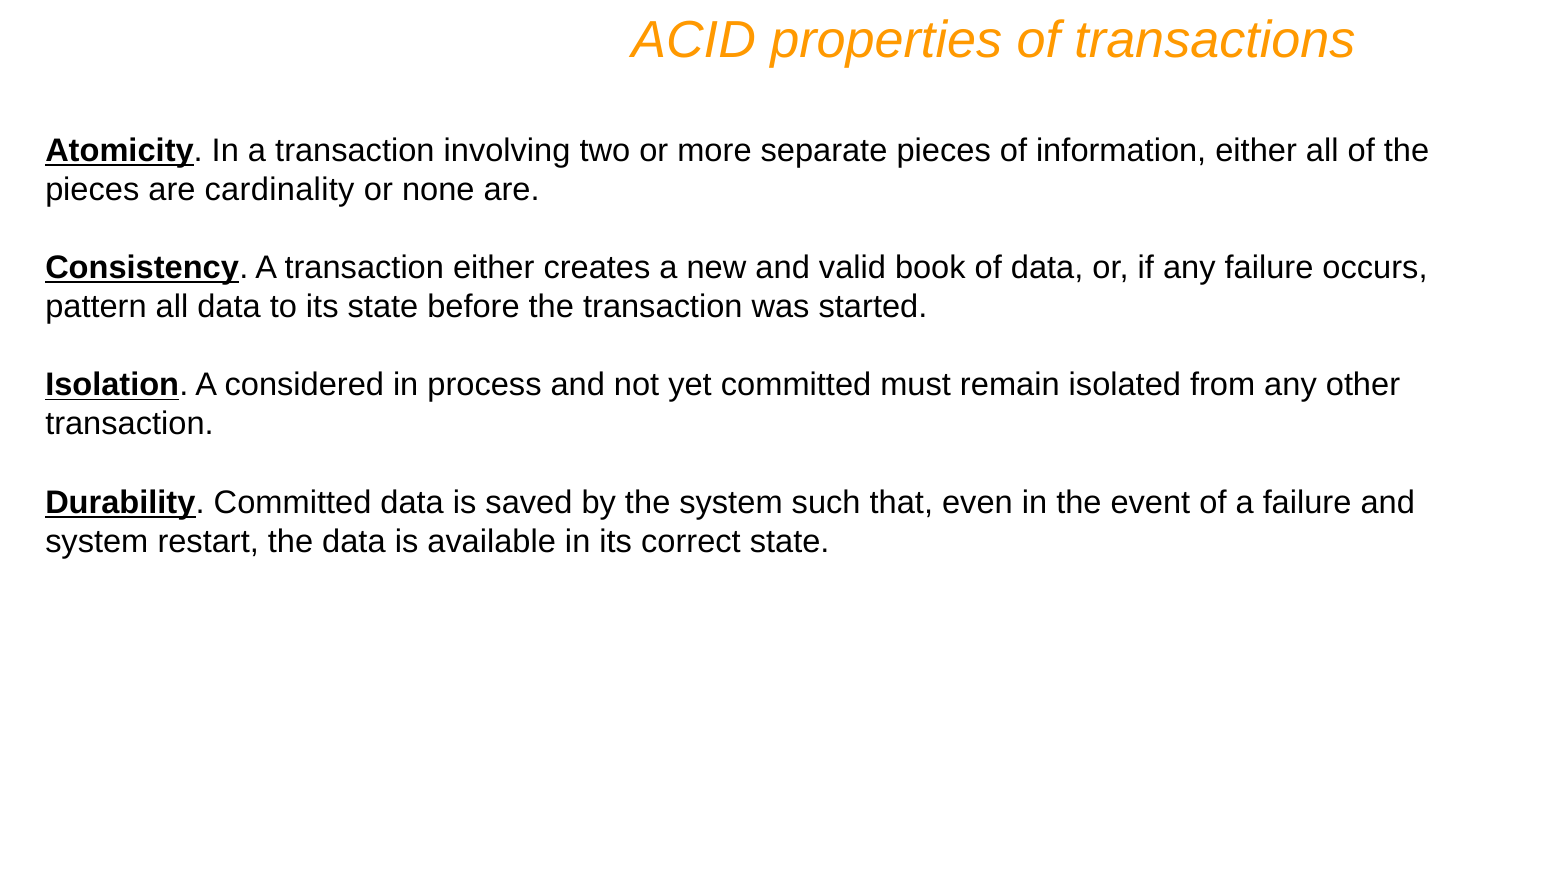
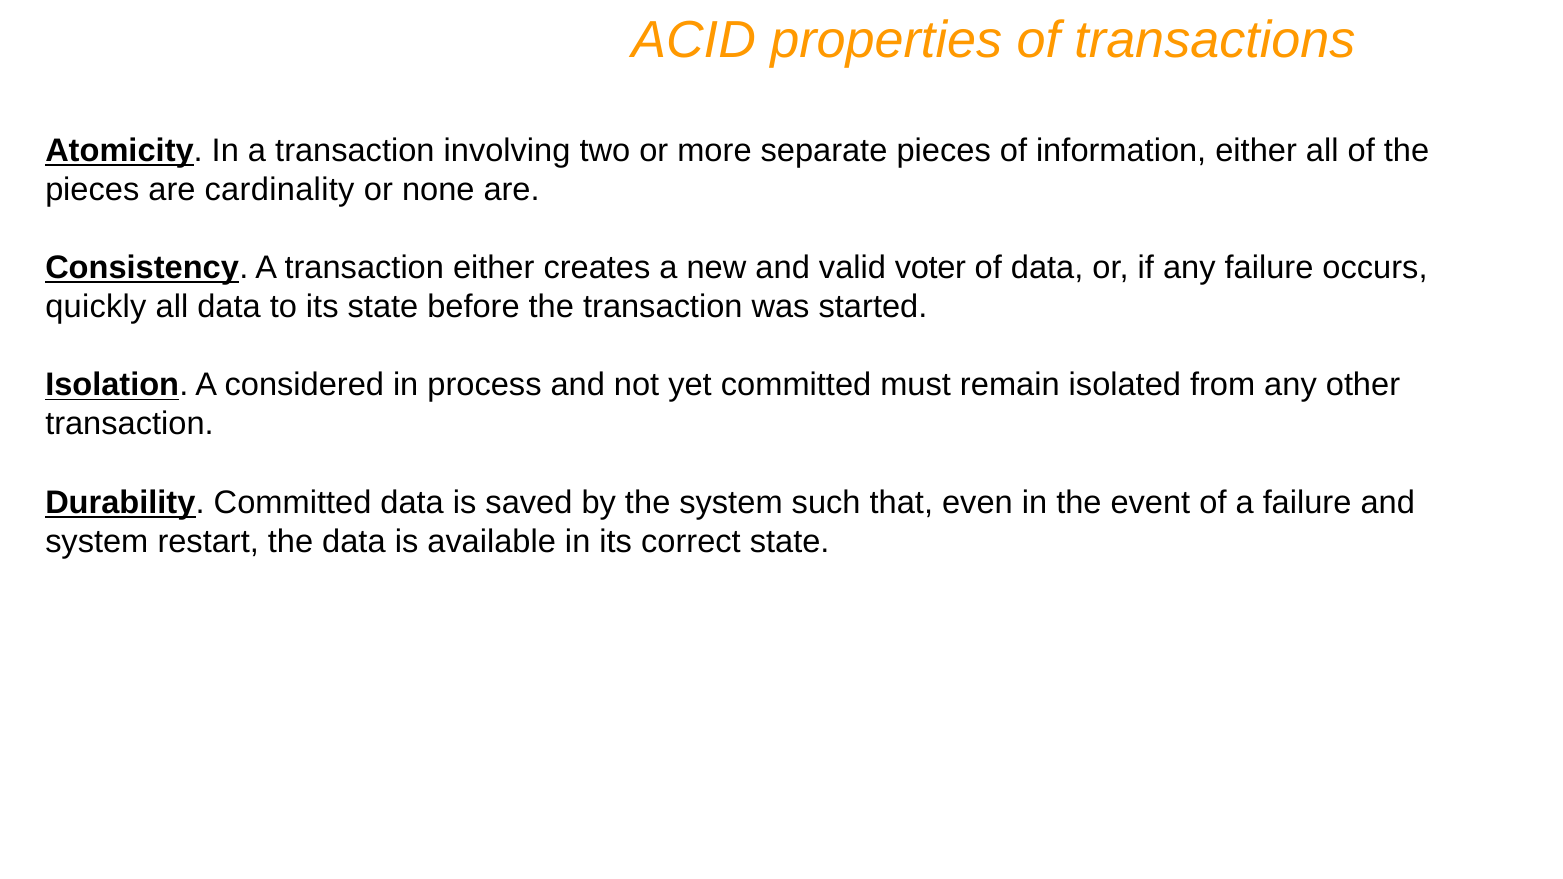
book: book -> voter (930, 268)
pattern: pattern -> quickly (96, 307)
